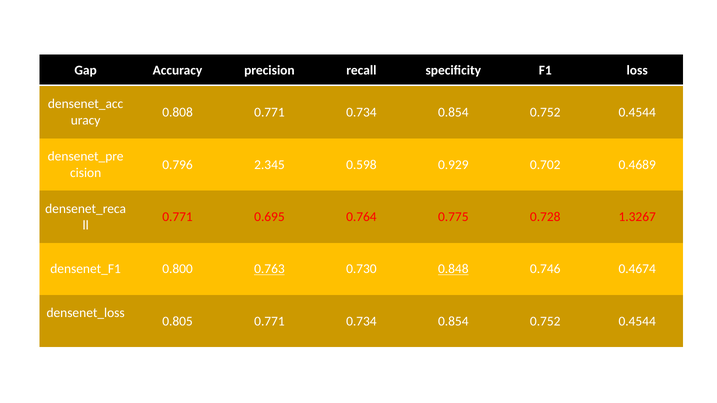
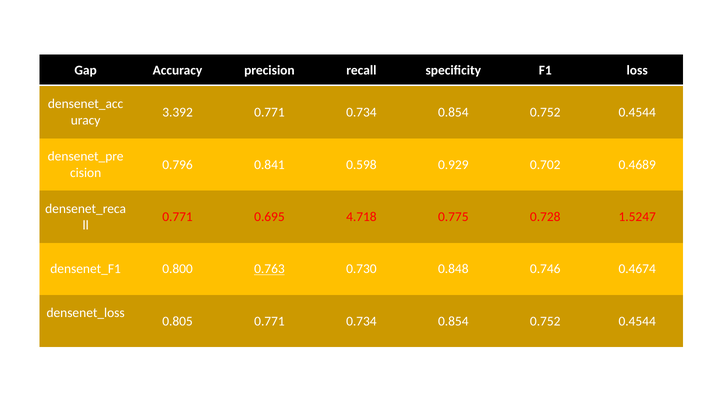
0.808: 0.808 -> 3.392 (178, 112)
2.345: 2.345 -> 0.841 (269, 165)
0.764: 0.764 -> 4.718 (361, 217)
1.3267: 1.3267 -> 1.5247 (637, 217)
0.848 underline: present -> none (453, 269)
